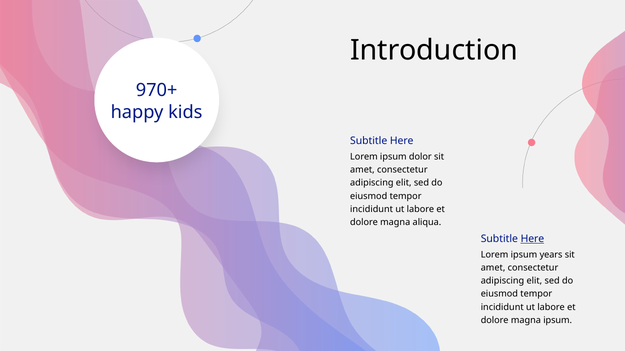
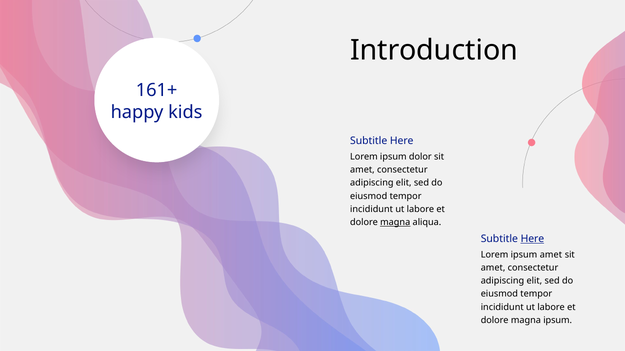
970+: 970+ -> 161+ (157, 90)
magna underline: none -> present (395, 223)
ipsum years: years -> amet (551, 255)
